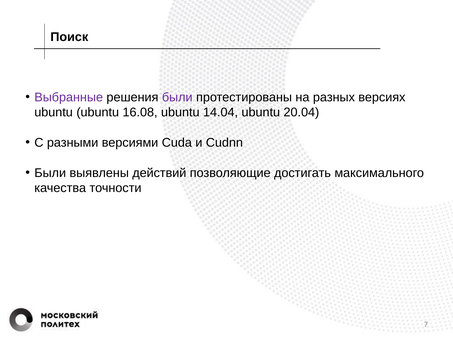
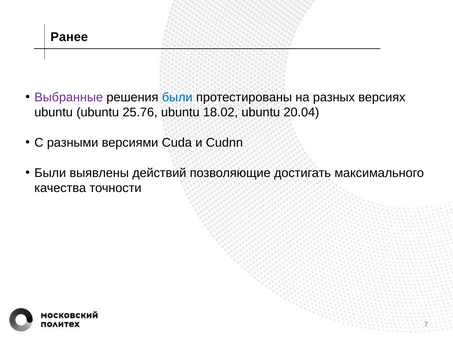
Поиск: Поиск -> Ранее (69, 37)
были colour: purple -> blue (177, 97)
16.08: 16.08 -> 25.76 (140, 112)
14.04: 14.04 -> 18.02 (221, 112)
